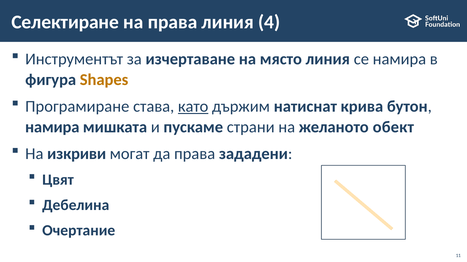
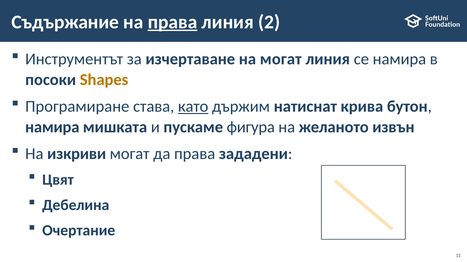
Селектиране: Селектиране -> Съдържание (65, 22)
права underline: none -> present (172, 22)
4: 4 -> 2 (269, 22)
на място: място -> могат (281, 59)
фигура: фигура -> посоки (51, 80)
страни: страни -> фигура (251, 128)
обект: обект -> извън (393, 128)
